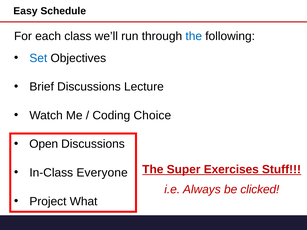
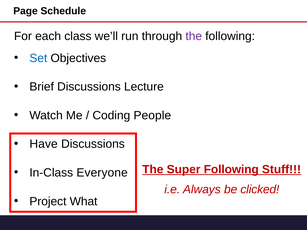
Easy: Easy -> Page (26, 11)
the colour: blue -> purple (194, 36)
Choice: Choice -> People (152, 116)
Open: Open -> Have (44, 144)
Super Exercises: Exercises -> Following (231, 170)
